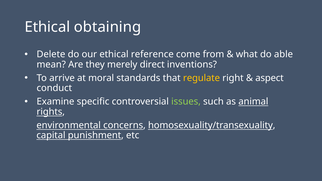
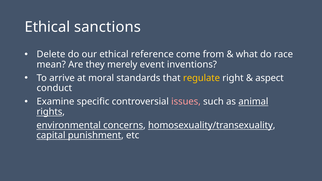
obtaining: obtaining -> sanctions (108, 27)
able: able -> race (284, 54)
direct: direct -> event (152, 65)
issues colour: light green -> pink (186, 102)
